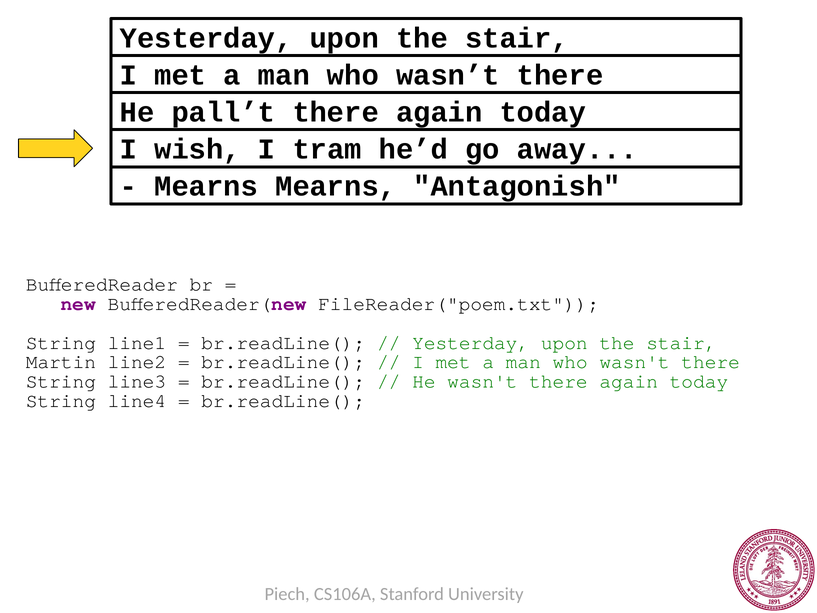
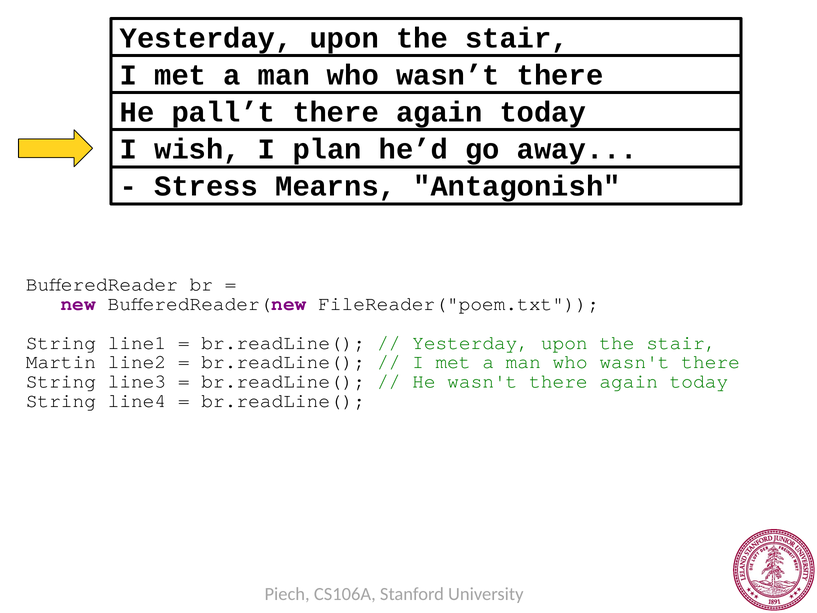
tram: tram -> plan (327, 149)
Mearns: Mearns -> Stress (206, 186)
